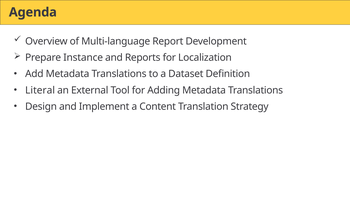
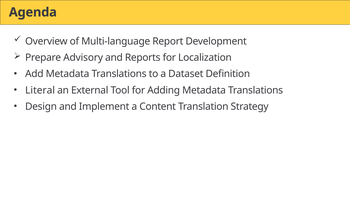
Instance: Instance -> Advisory (83, 58)
